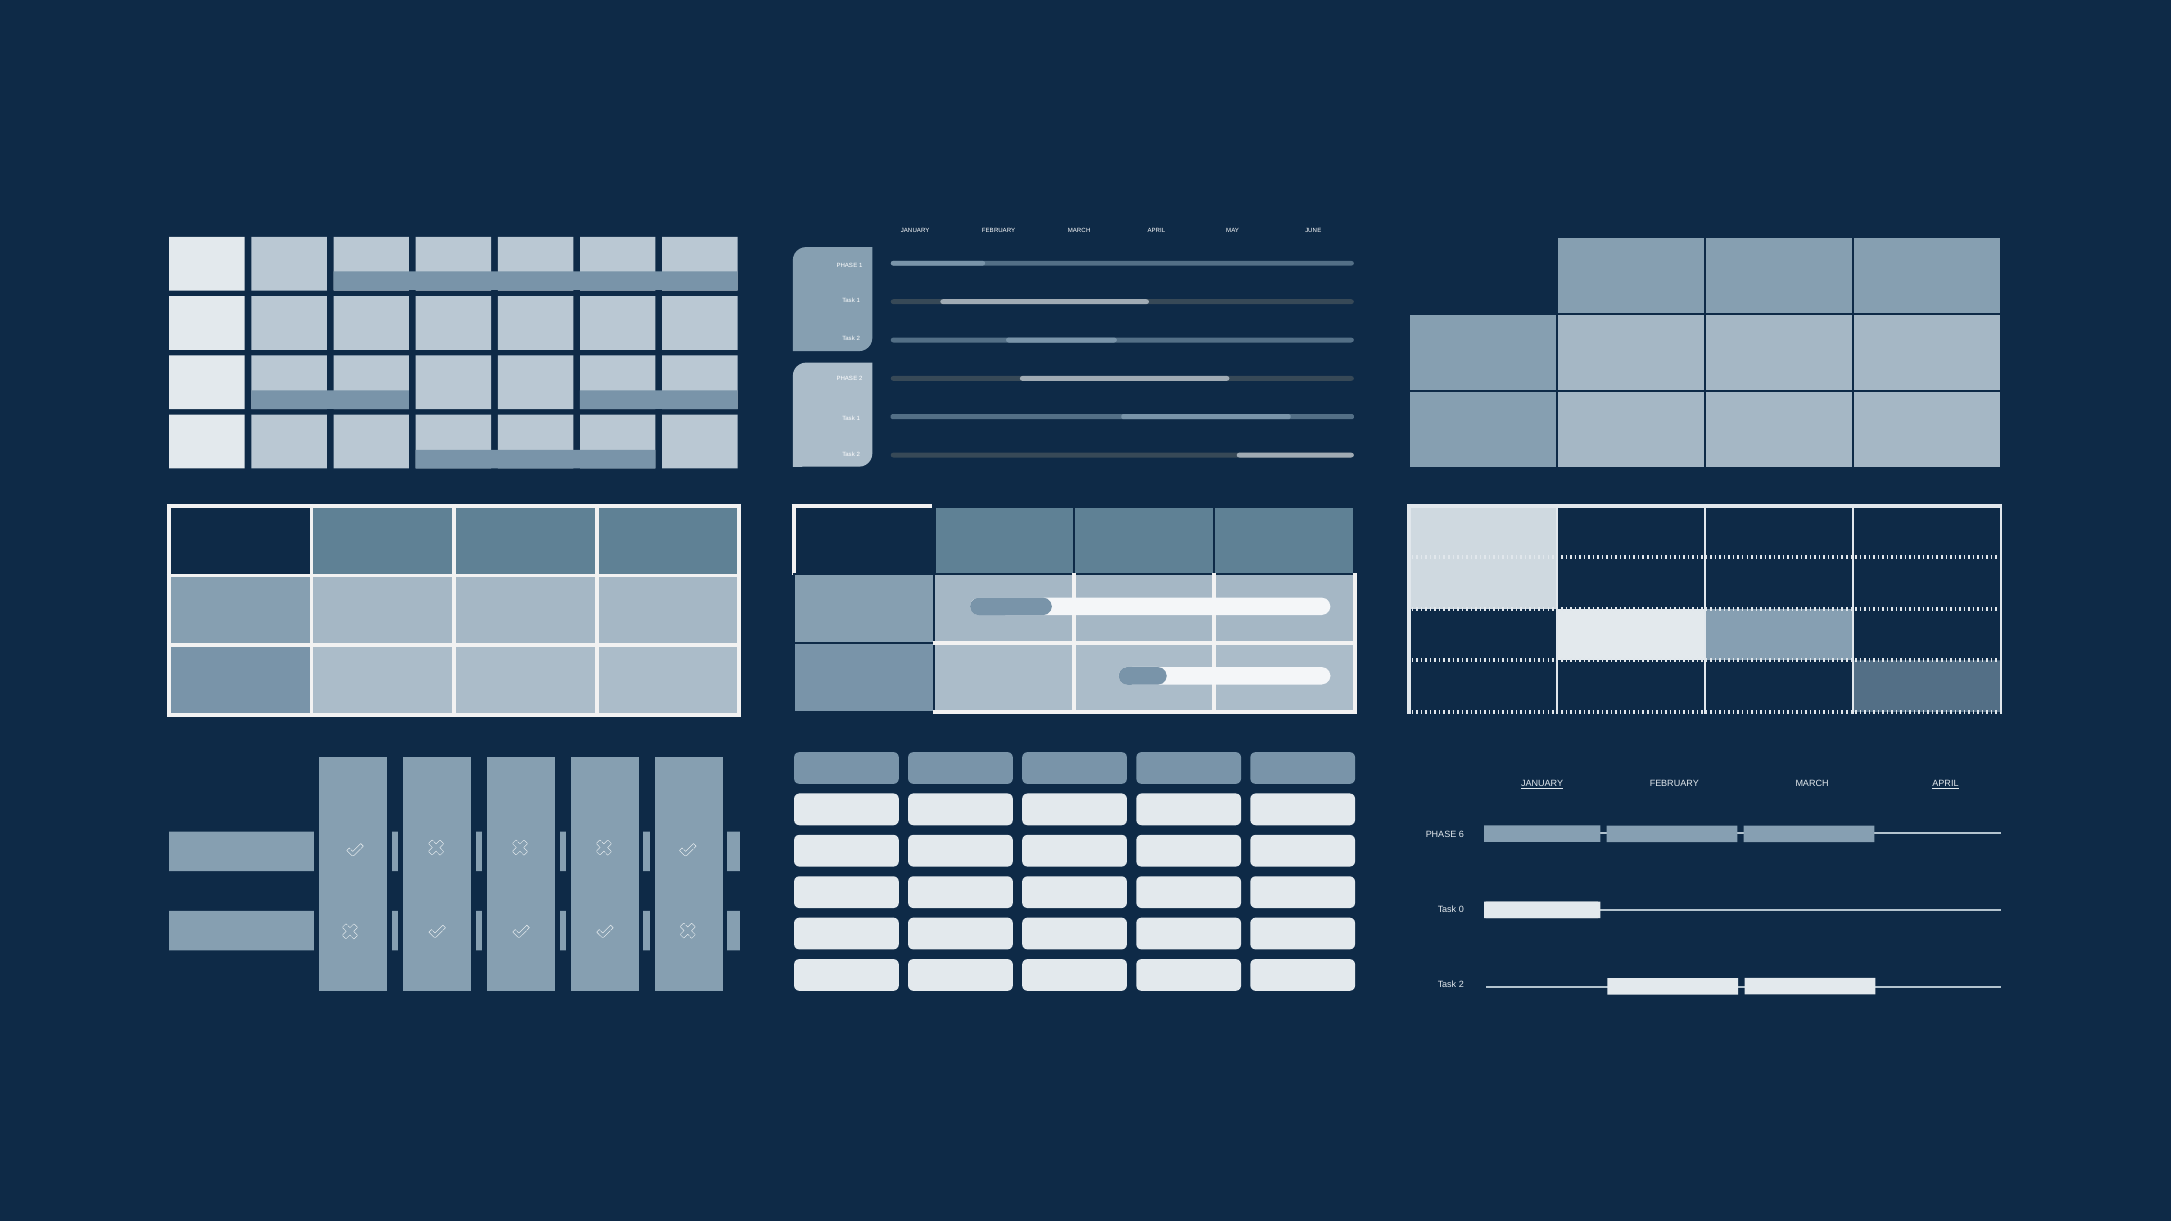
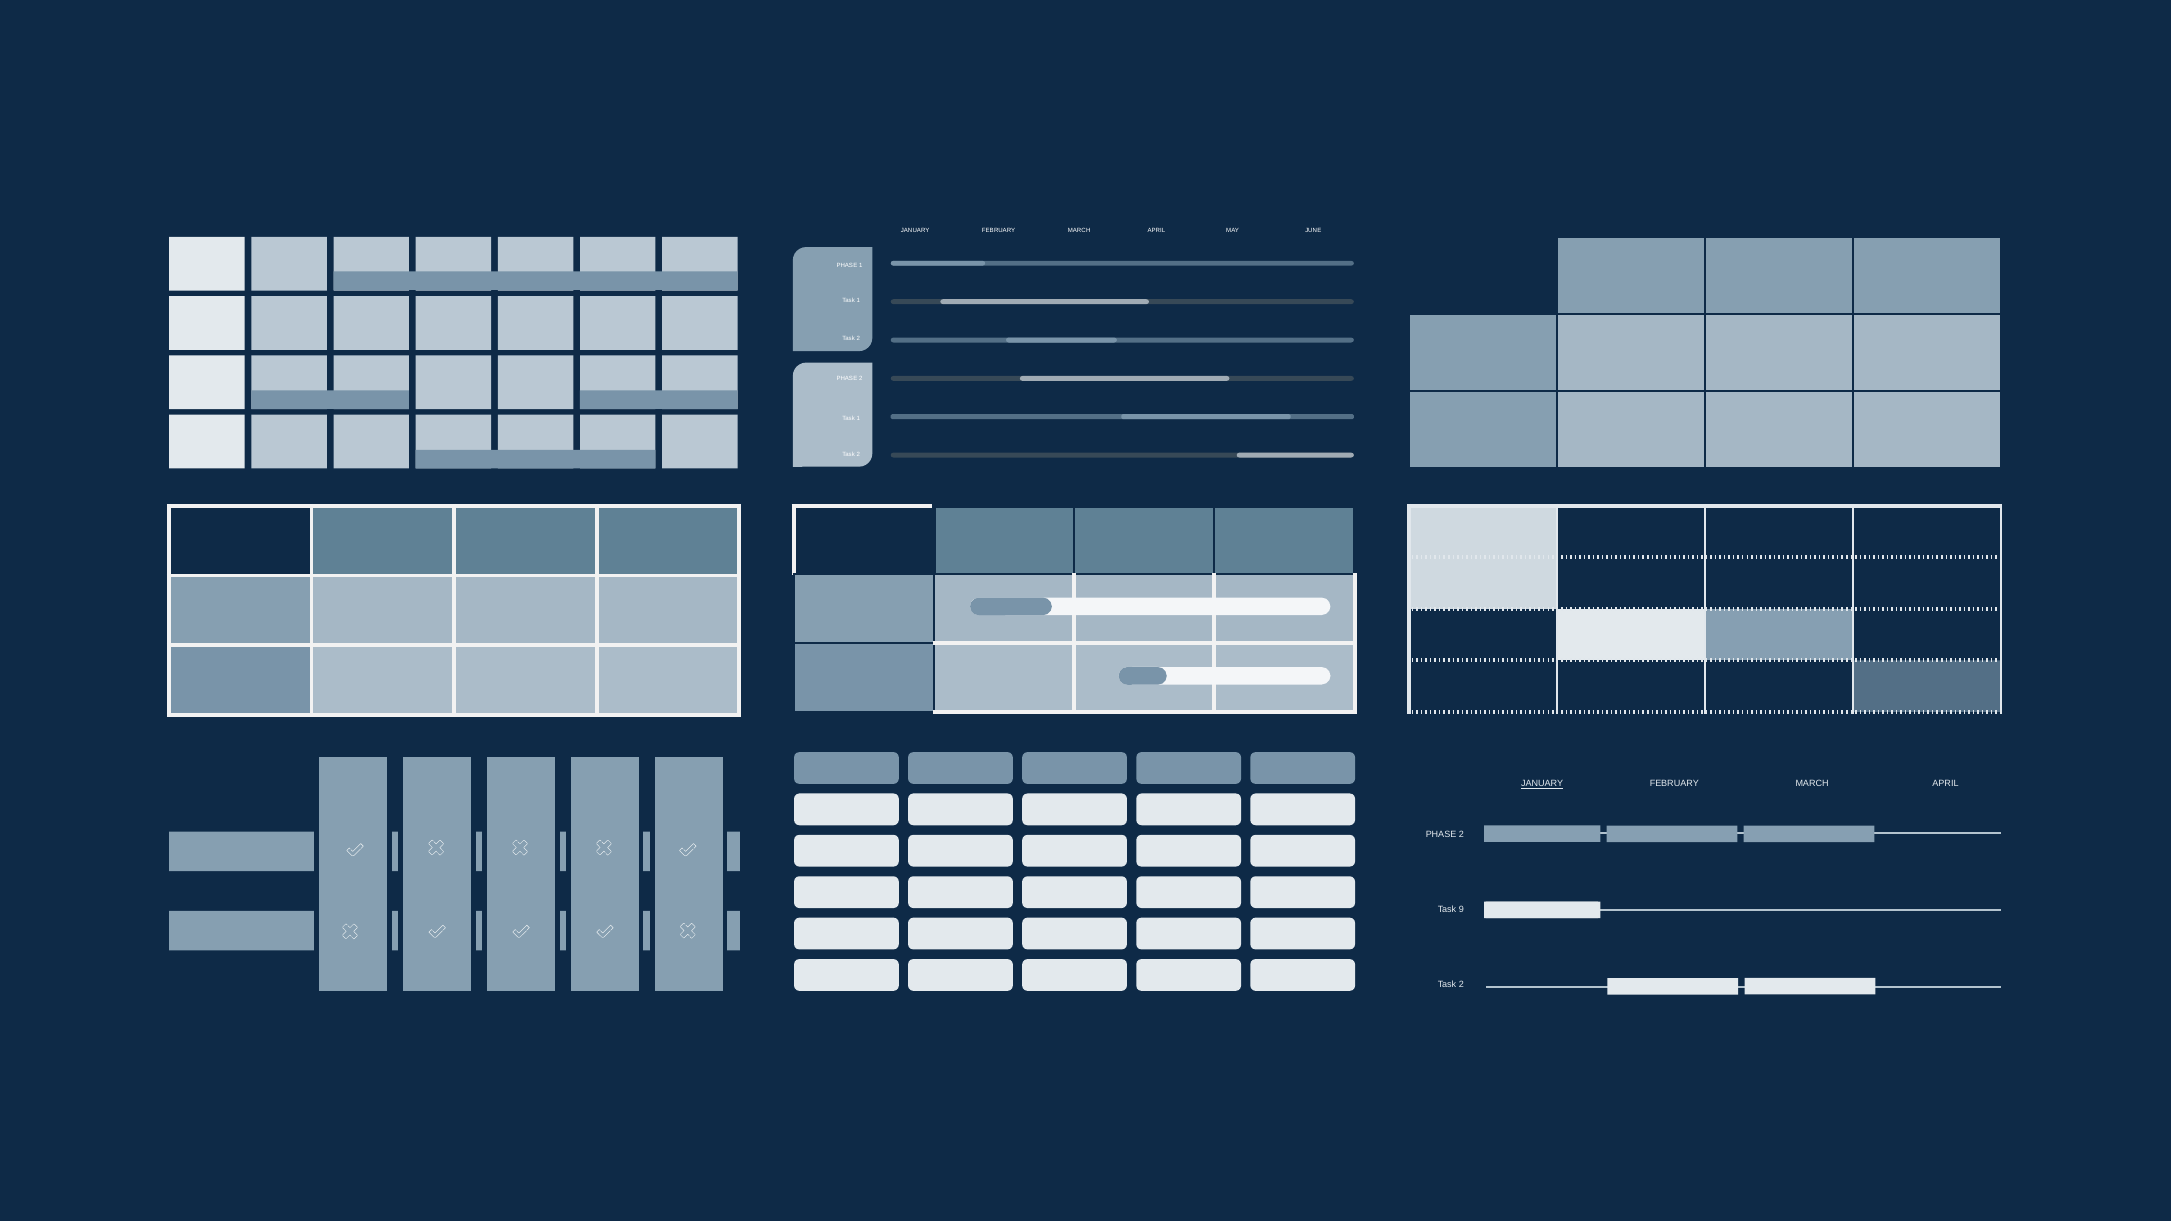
APRIL underline: present -> none (1945, 784)
6: 6 -> 2 (1461, 834)
0: 0 -> 9 (1461, 909)
